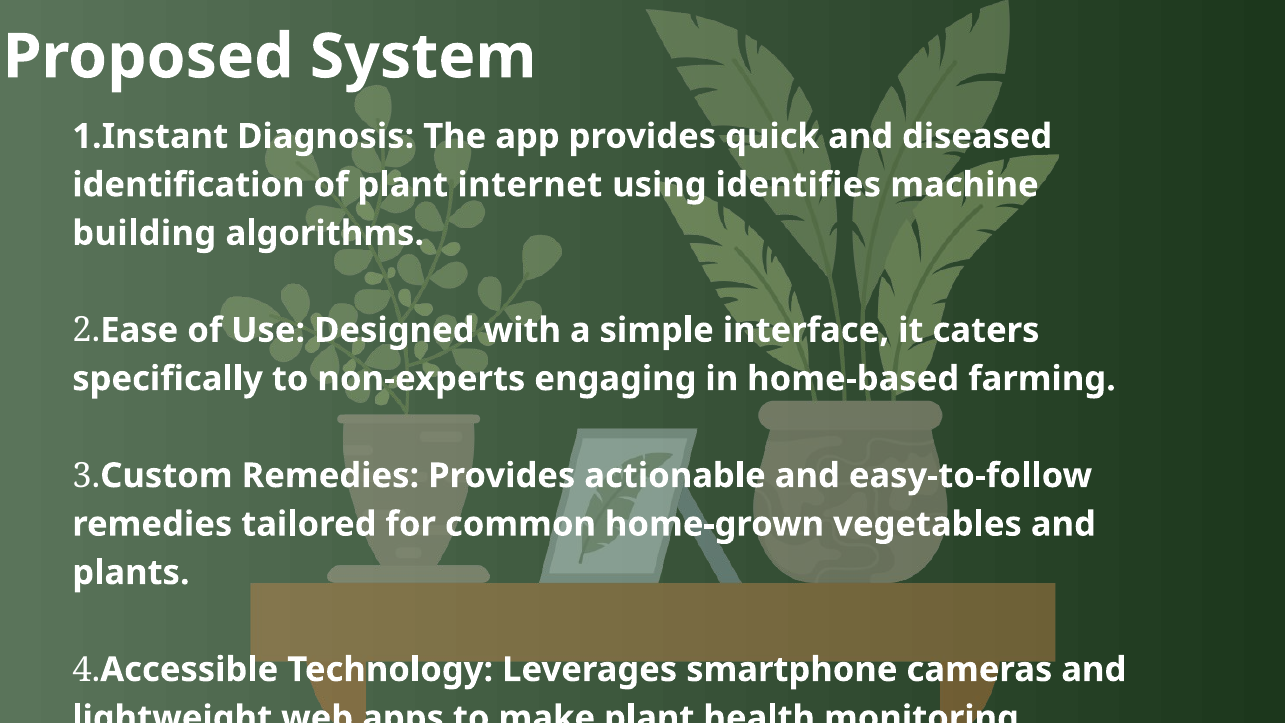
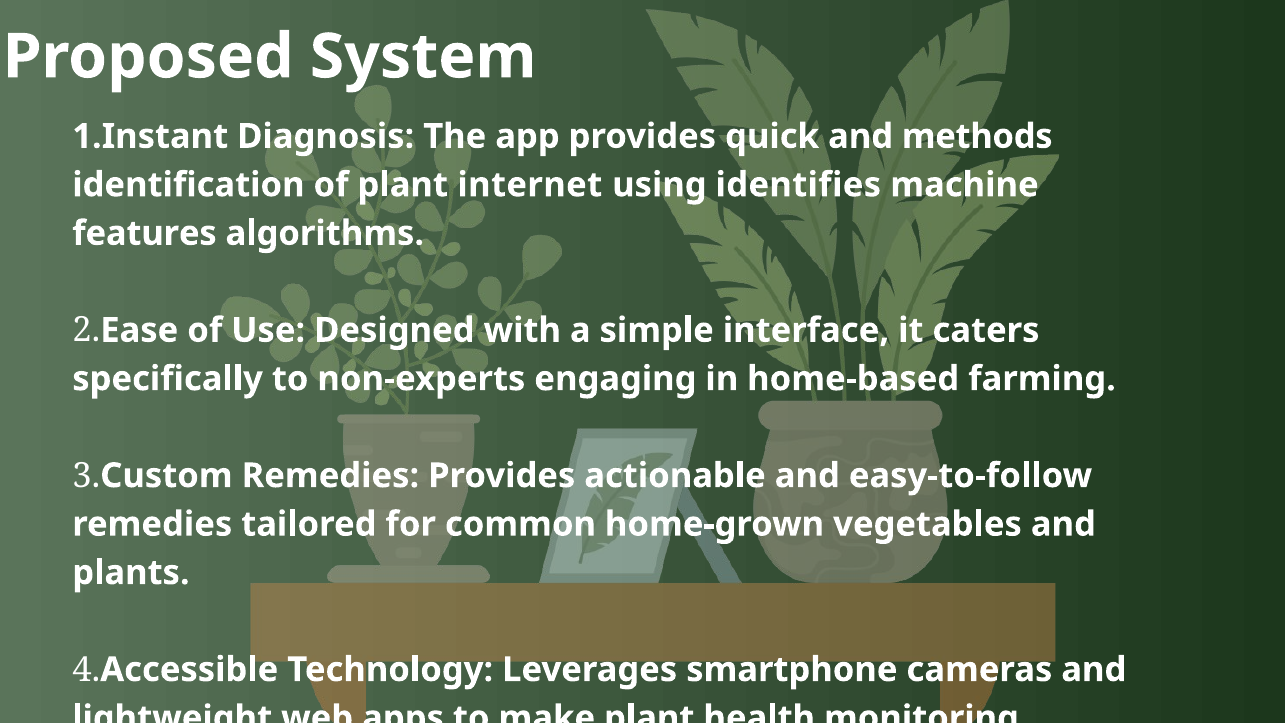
diseased: diseased -> methods (977, 136)
building: building -> features (145, 233)
